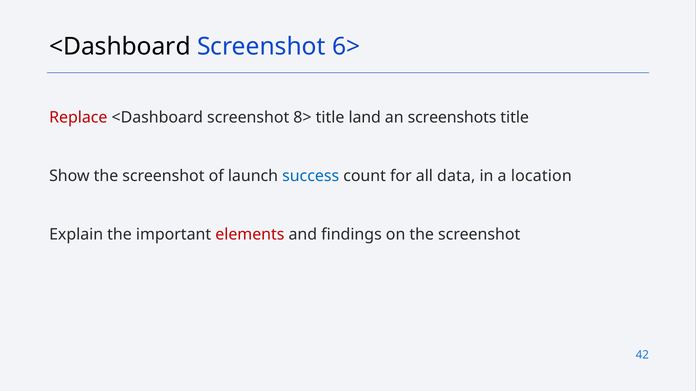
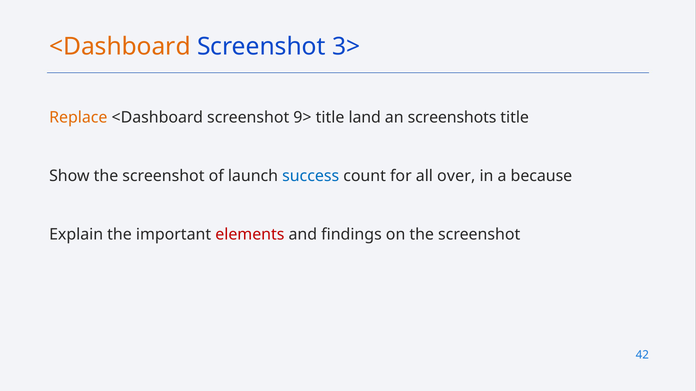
<Dashboard colour: black -> orange (120, 46)
6>: 6> -> 3> (346, 46)
Replace colour: red -> orange (78, 117)
8>: 8> -> 9> (302, 117)
data: data -> over (456, 176)
location: location -> because (541, 176)
